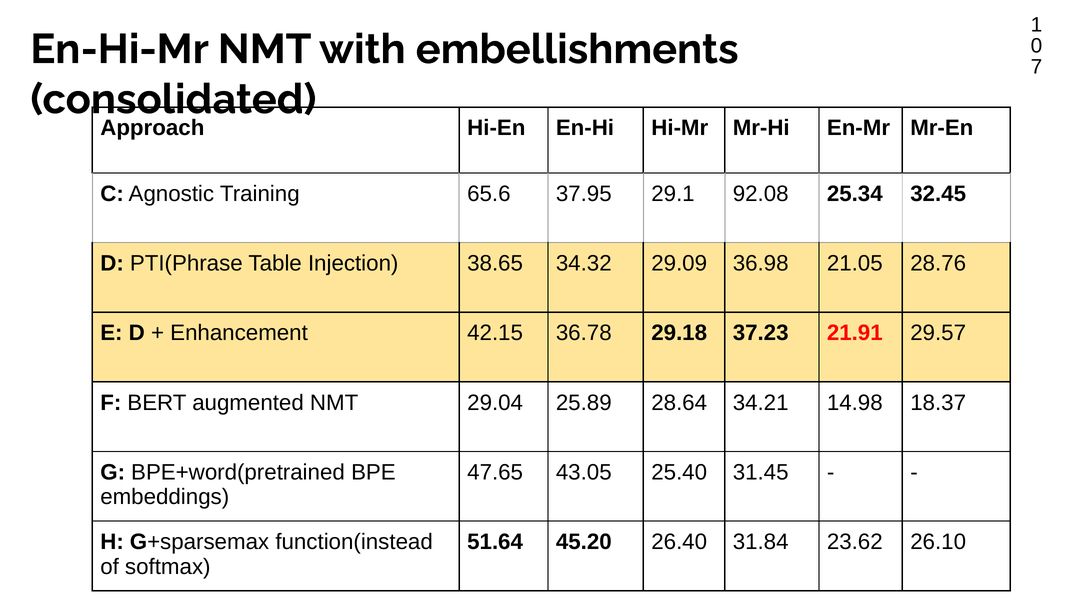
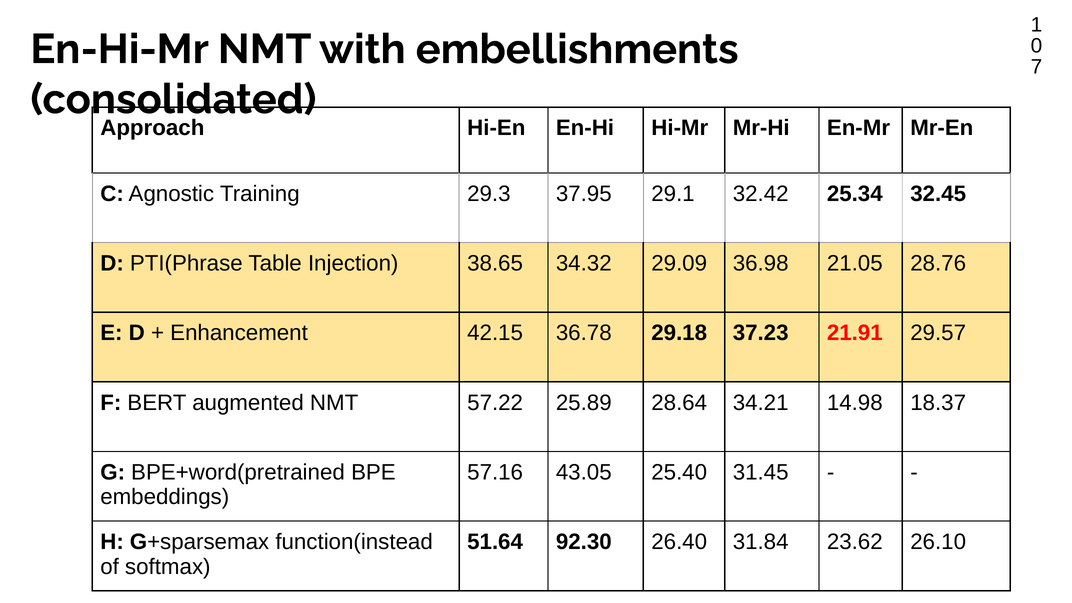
65.6: 65.6 -> 29.3 (489, 194)
92.08: 92.08 -> 32.42 (761, 194)
29.04: 29.04 -> 57.22 (495, 403)
47.65: 47.65 -> 57.16 (495, 472)
45.20: 45.20 -> 92.30 (584, 542)
